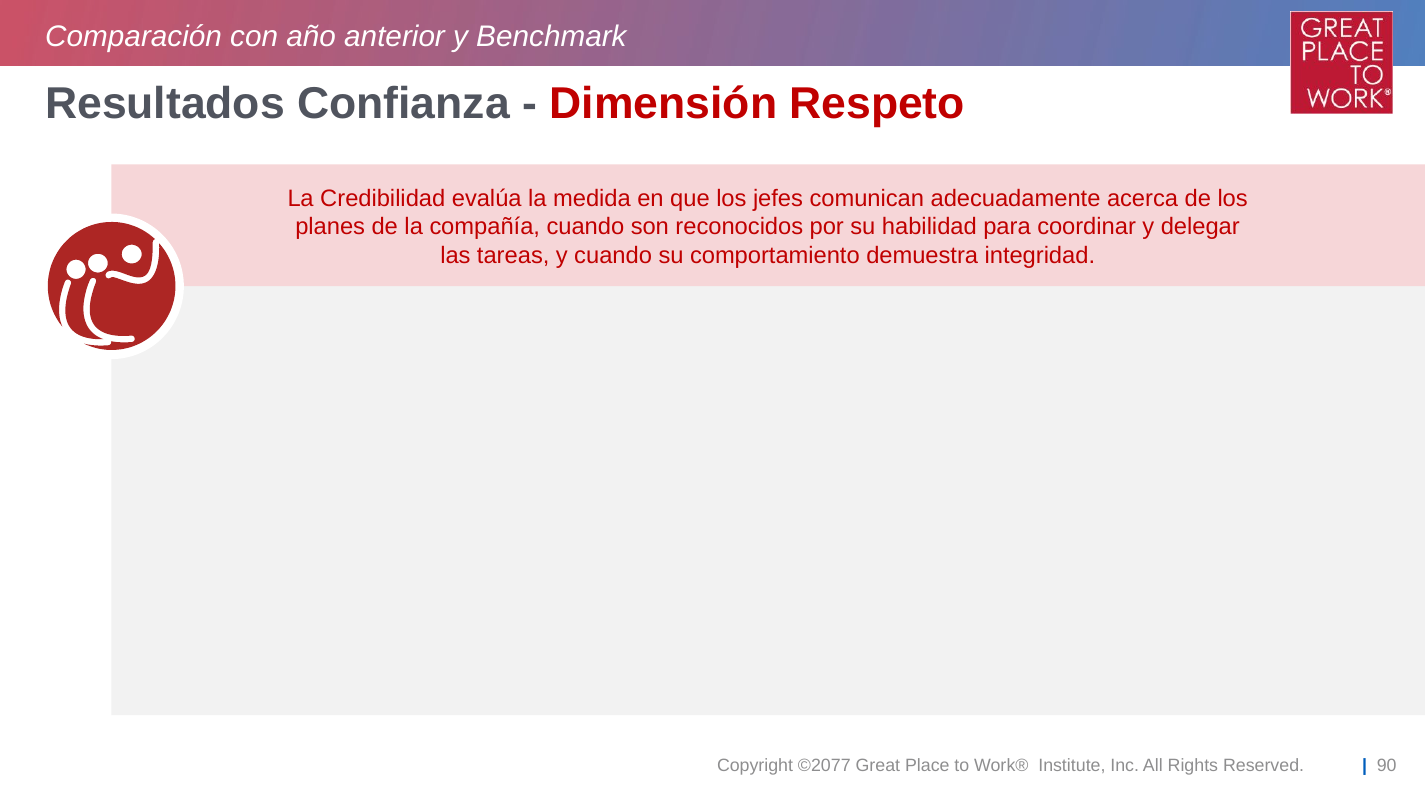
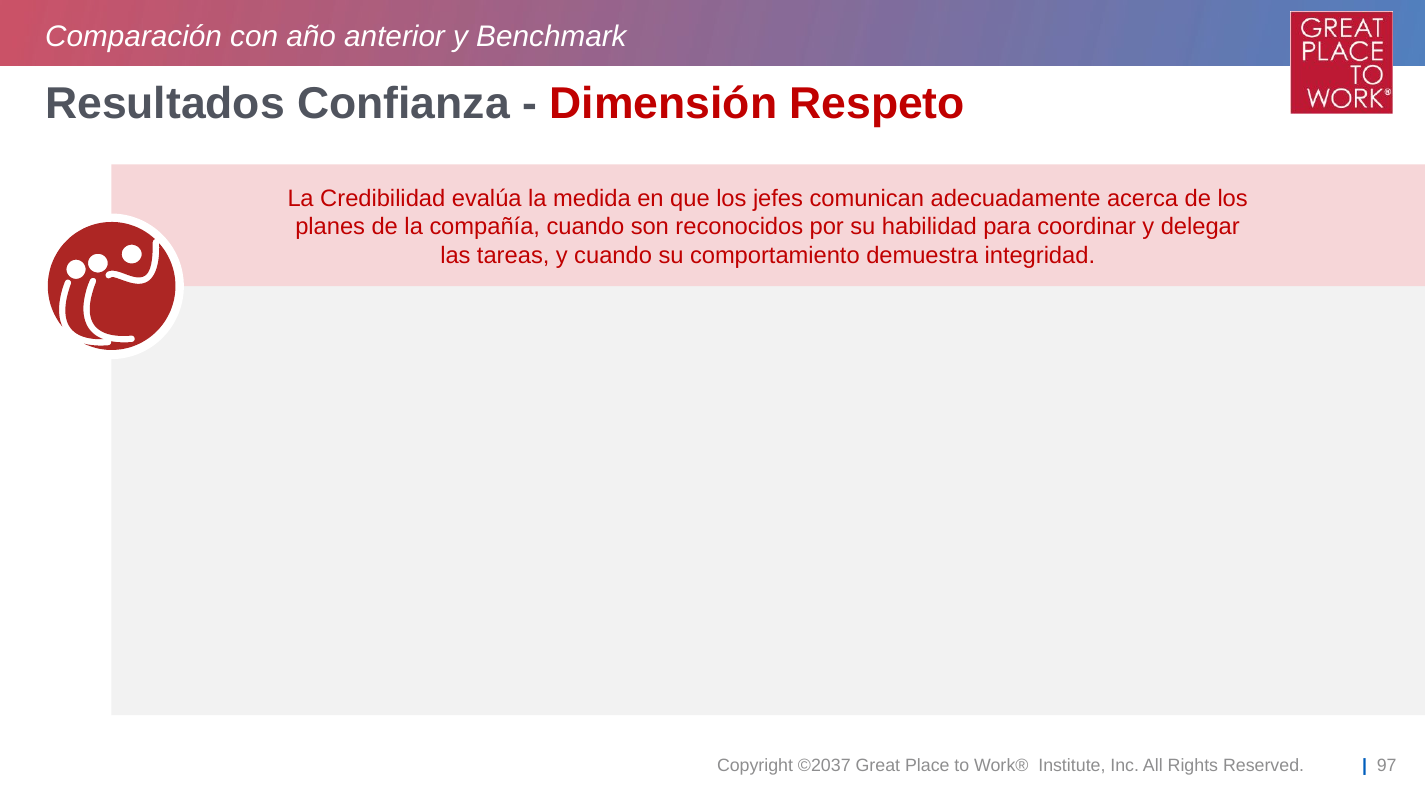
©2077: ©2077 -> ©2037 (824, 765)
90: 90 -> 97 (1387, 765)
